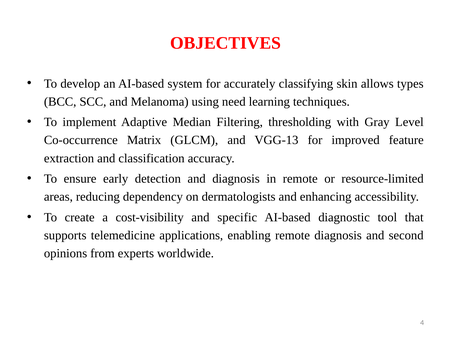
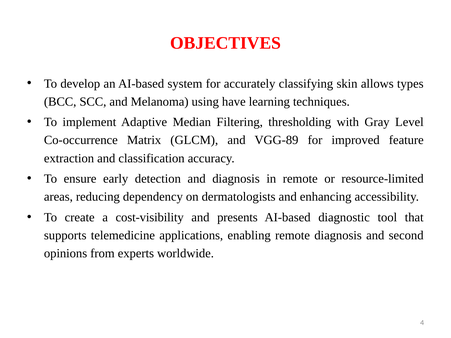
need: need -> have (234, 102)
VGG-13: VGG-13 -> VGG-89 (276, 140)
specific: specific -> presents (237, 218)
